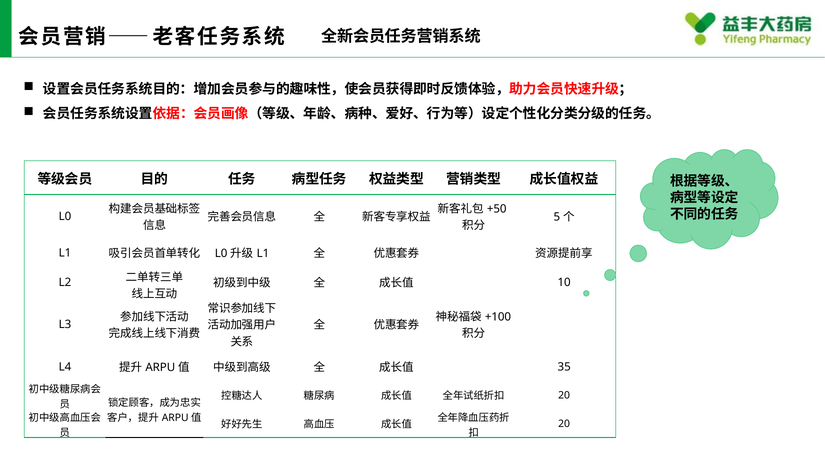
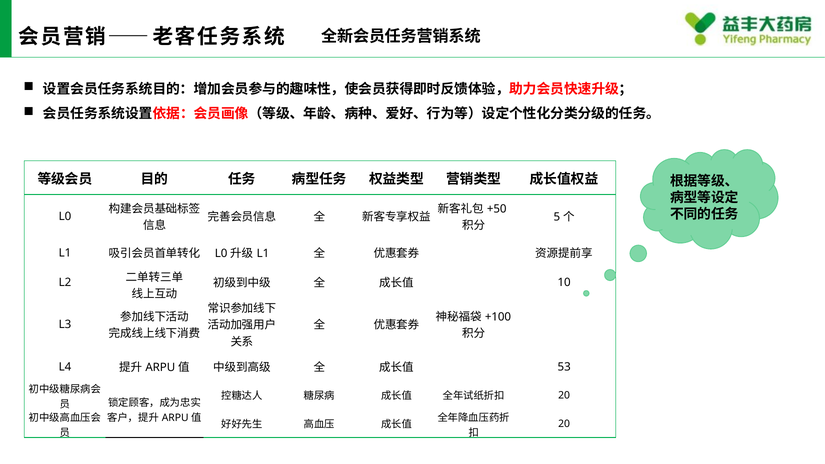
35: 35 -> 53 (564, 367)
